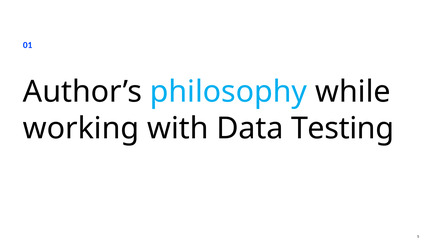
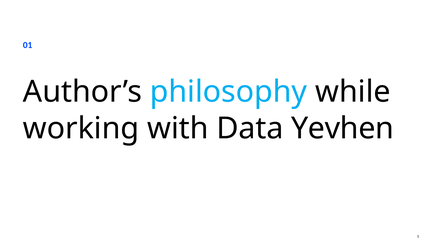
Testing: Testing -> Yevhen (343, 128)
